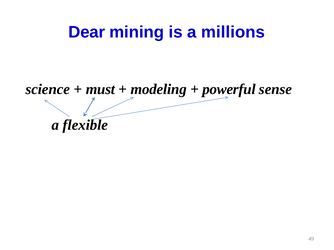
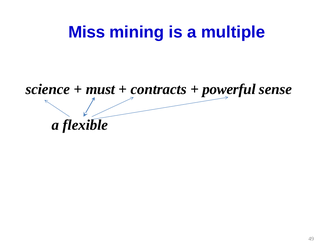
Dear: Dear -> Miss (87, 32)
millions: millions -> multiple (233, 32)
modeling: modeling -> contracts (159, 90)
